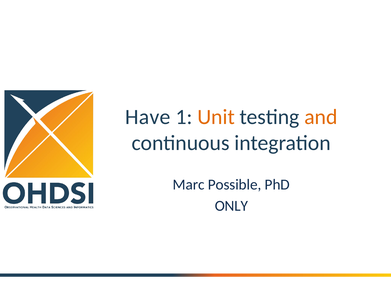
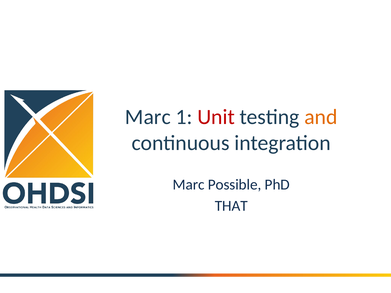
Have: Have -> Marc (148, 117)
Unit colour: orange -> red (216, 117)
ONLY: ONLY -> THAT (231, 206)
